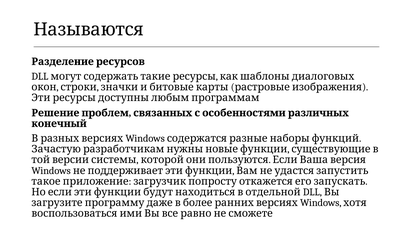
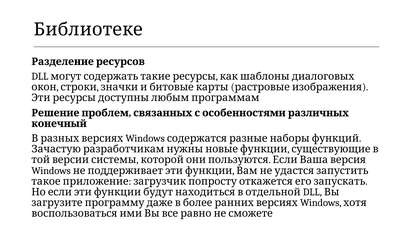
Называются: Называются -> Библиотеке (88, 29)
